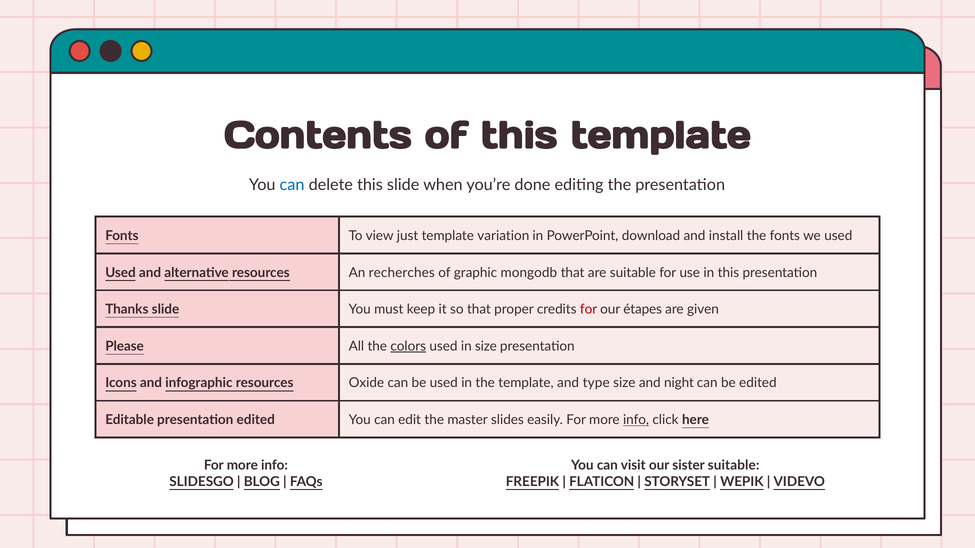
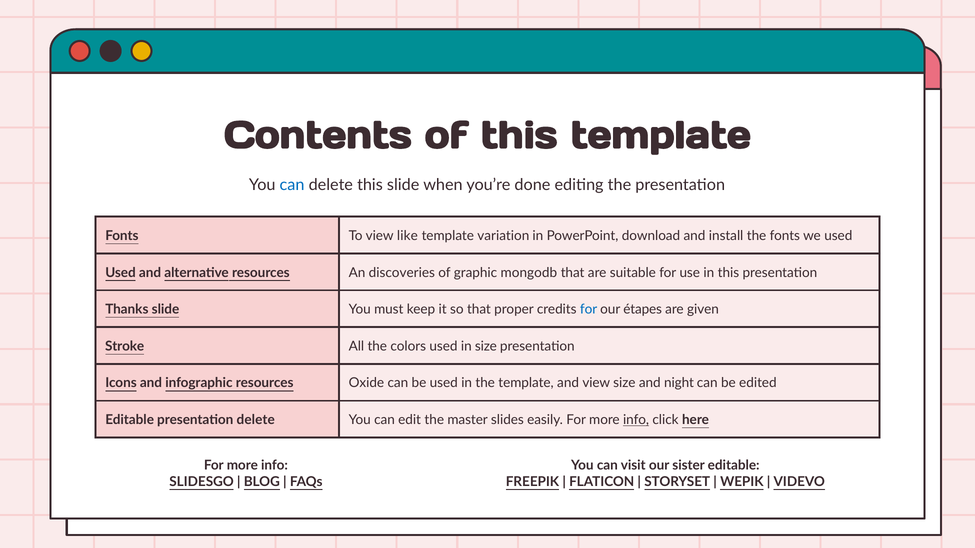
just: just -> like (407, 236)
recherches: recherches -> discoveries (402, 273)
for colour: red -> blue (589, 310)
Please: Please -> Stroke (125, 346)
colors underline: present -> none (408, 346)
and type: type -> view (596, 383)
presentation edited: edited -> delete (256, 420)
sister suitable: suitable -> editable (734, 466)
